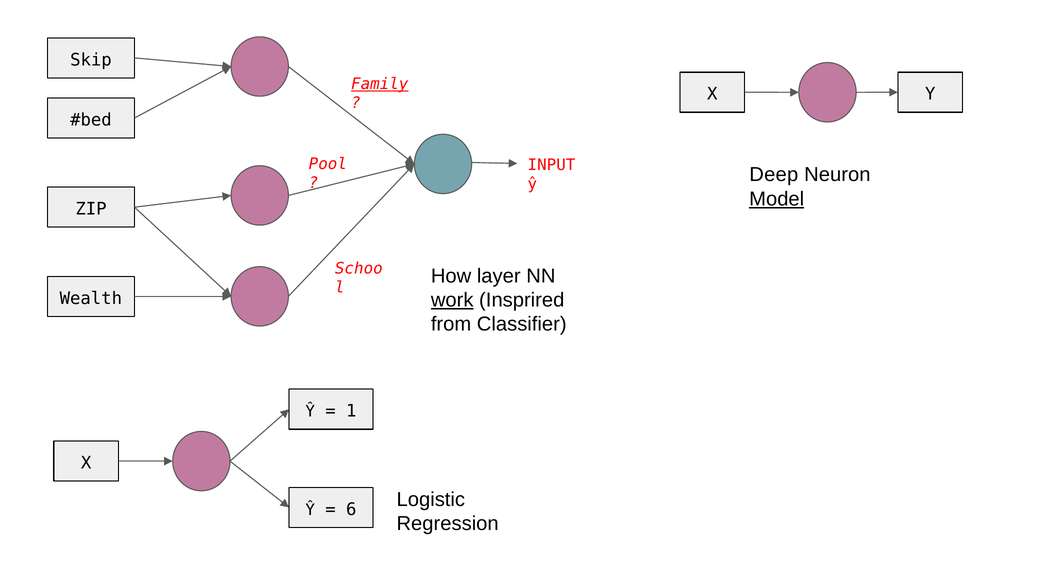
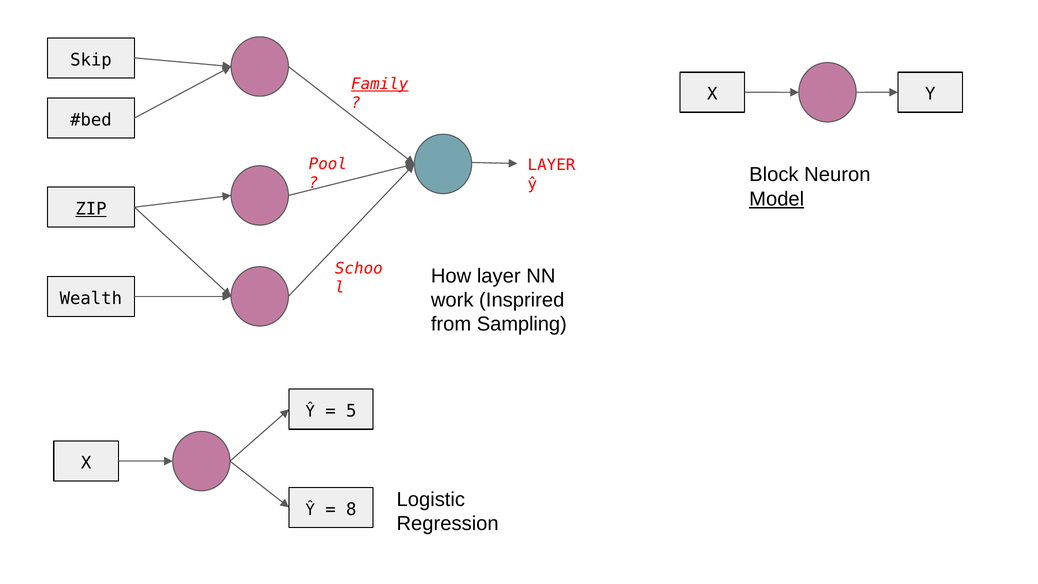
INPUT: INPUT -> LAYER (551, 165)
Deep: Deep -> Block (774, 175)
ZIP underline: none -> present (91, 209)
work underline: present -> none (452, 300)
Classifier: Classifier -> Sampling (522, 324)
1: 1 -> 5 (351, 411)
6: 6 -> 8 (351, 509)
